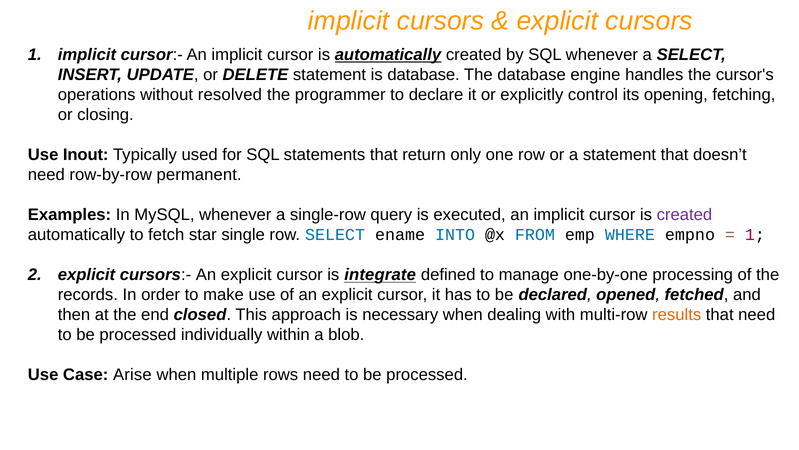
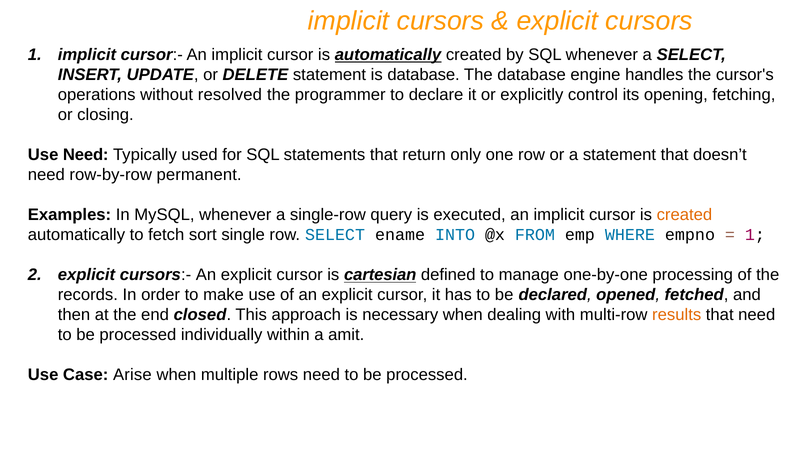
Use Inout: Inout -> Need (86, 155)
created colour: purple -> orange (684, 215)
star: star -> sort (203, 235)
integrate: integrate -> cartesian (380, 275)
blob: blob -> amit (346, 335)
